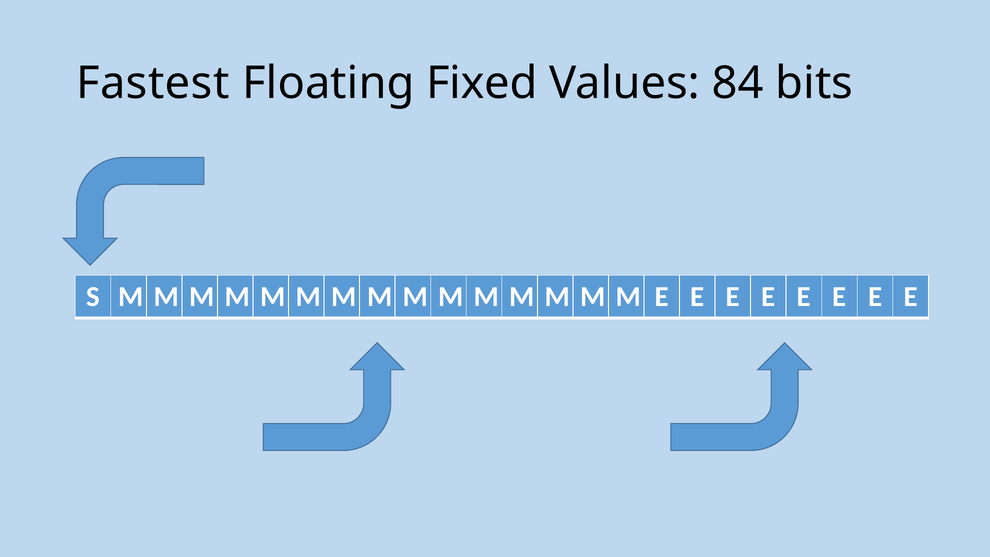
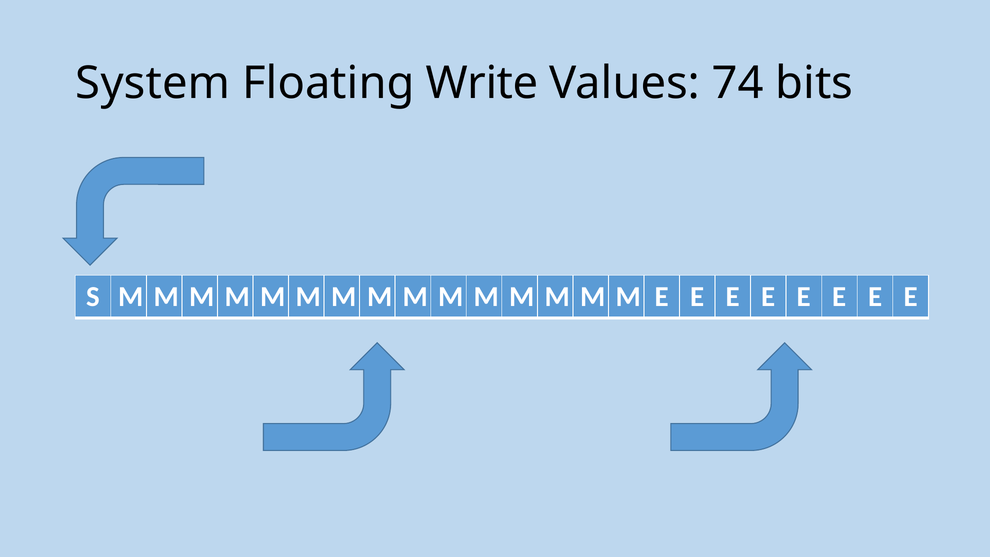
Fastest: Fastest -> System (153, 83)
Fixed: Fixed -> Write (482, 83)
84: 84 -> 74 (738, 83)
